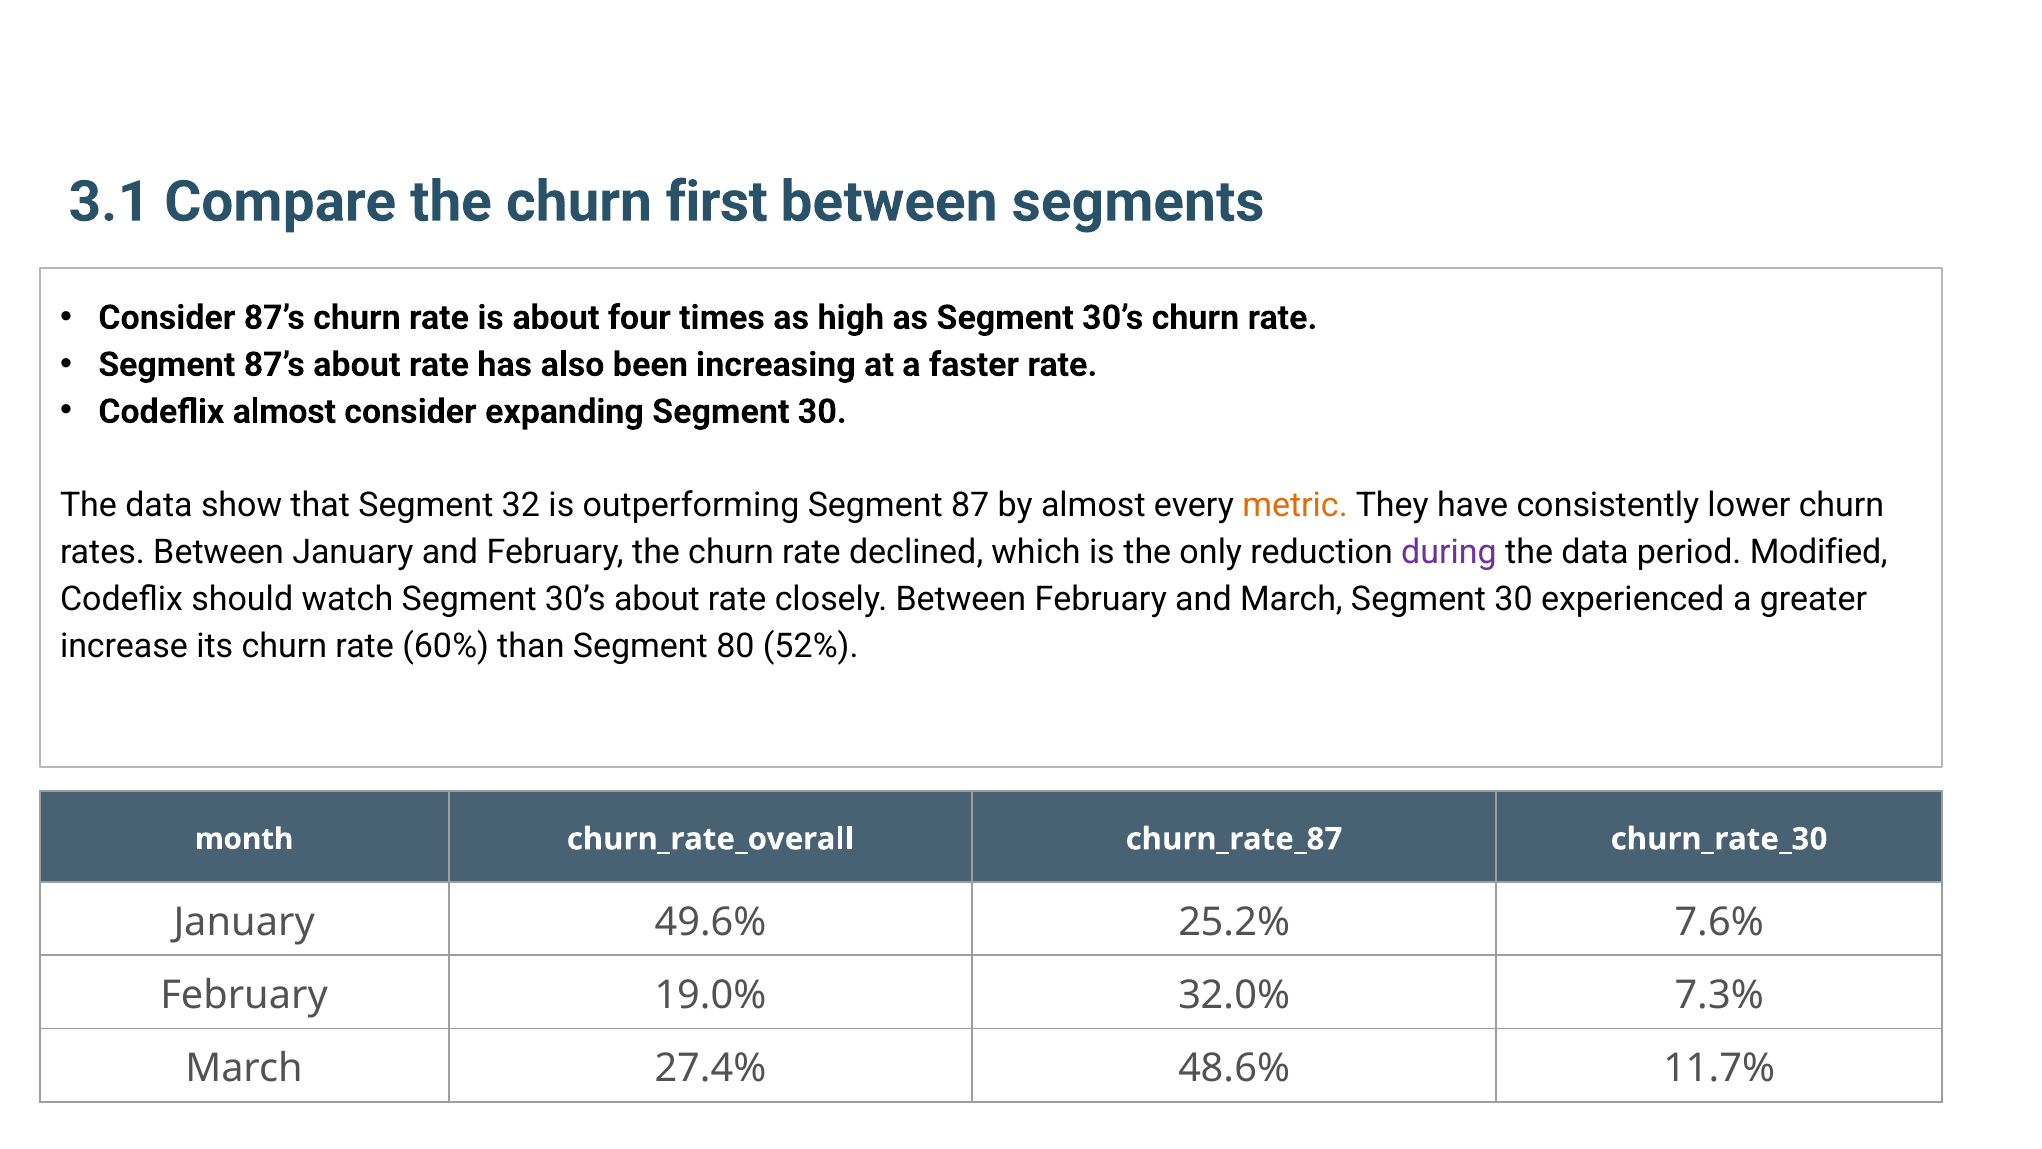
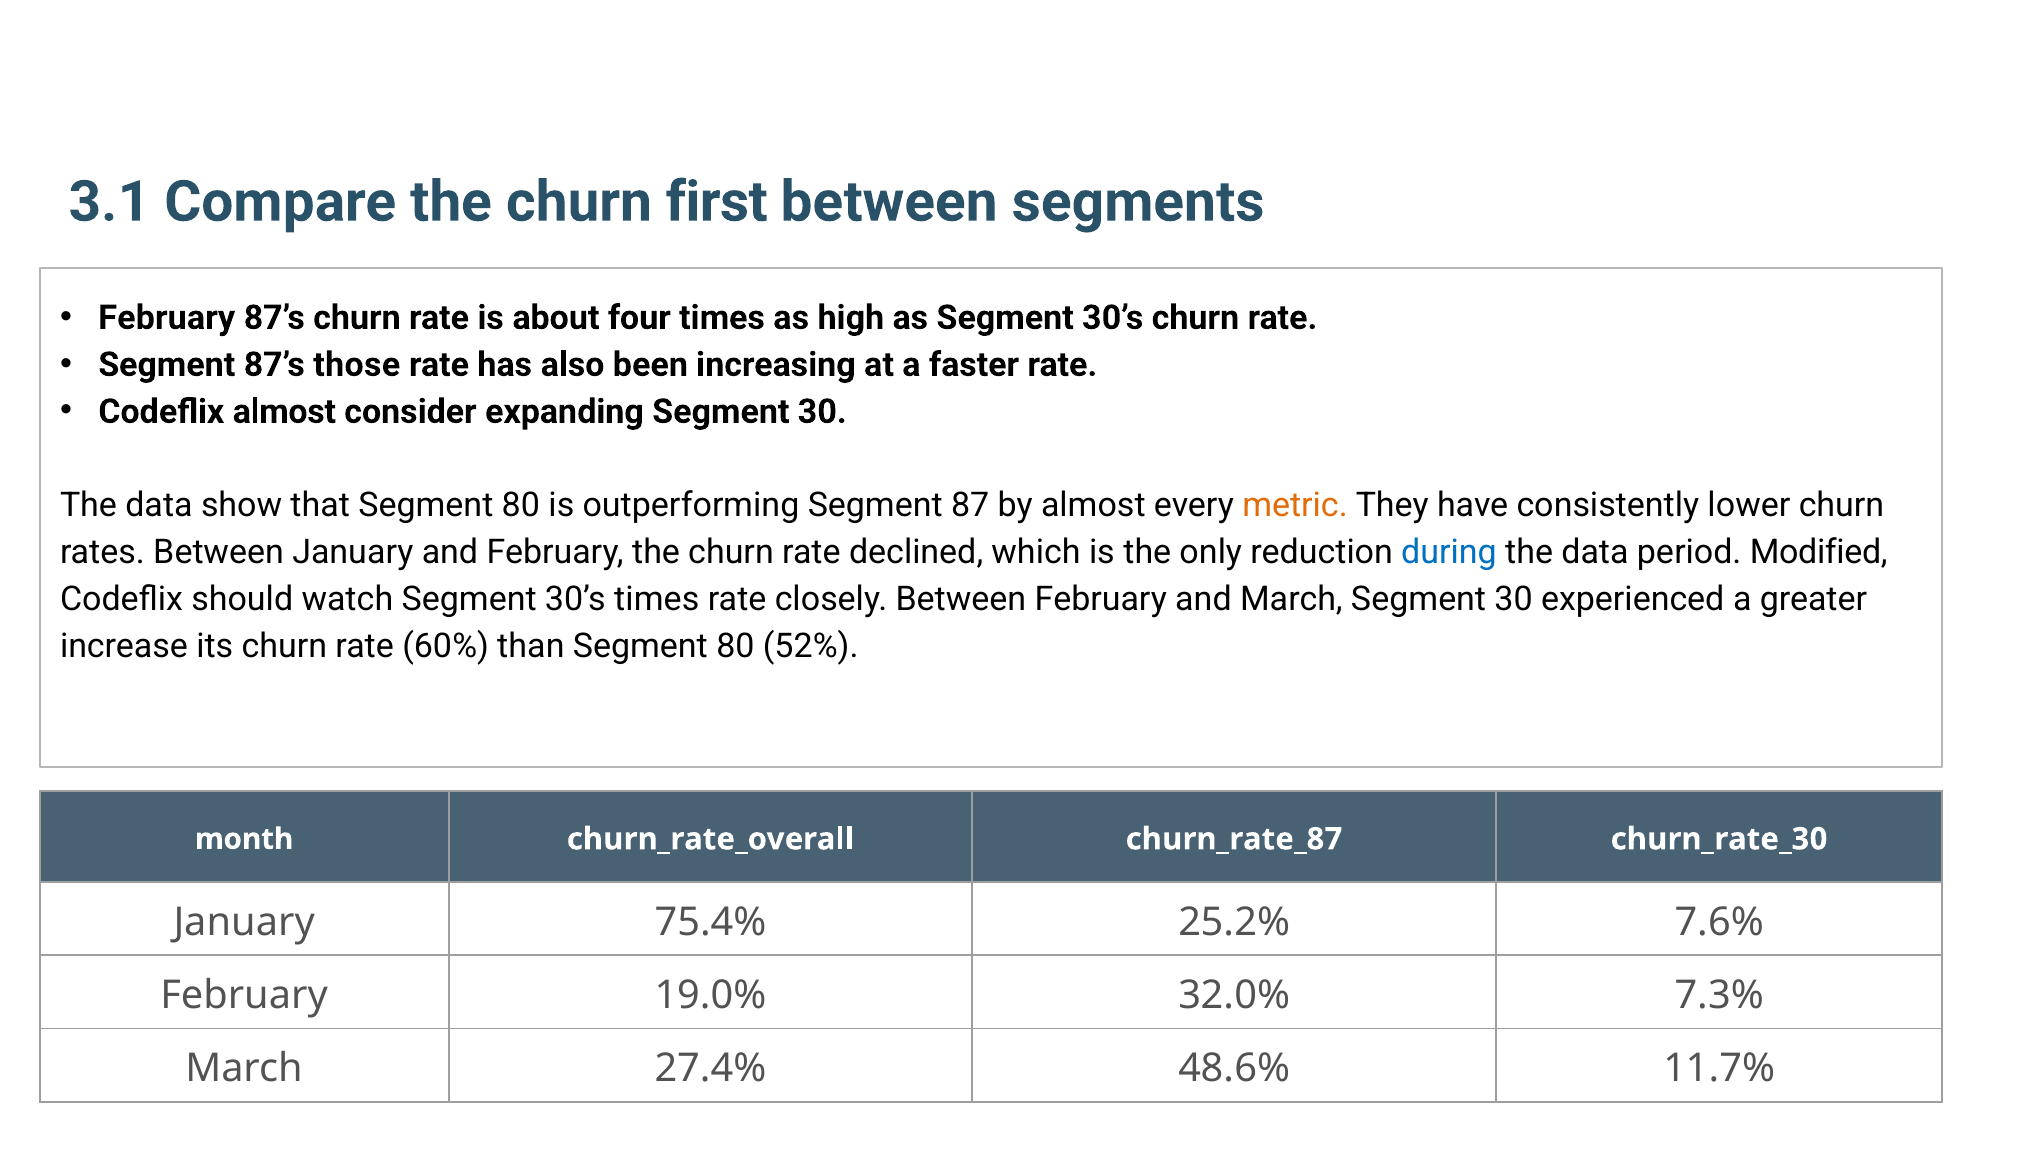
Consider: Consider -> February (167, 318)
87’s about: about -> those (357, 365)
that Segment 32: 32 -> 80 (521, 505)
during colour: purple -> blue (1449, 552)
30’s about: about -> times (657, 599)
49.6%: 49.6% -> 75.4% (710, 922)
